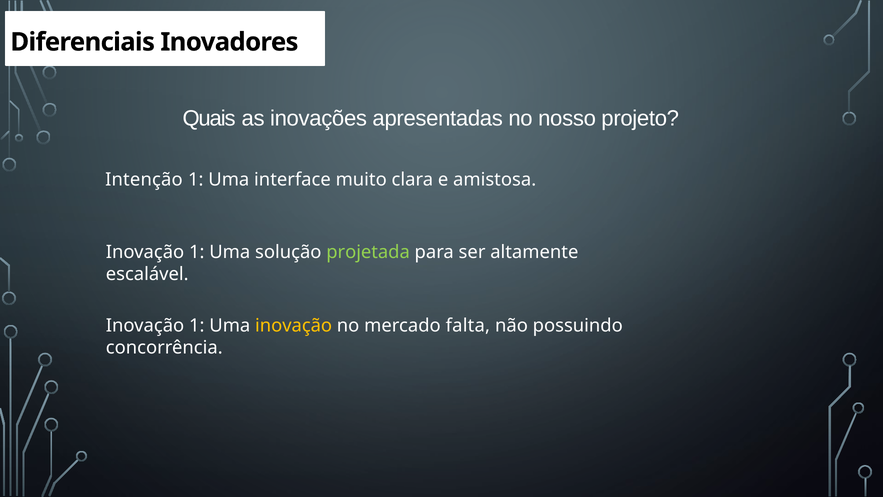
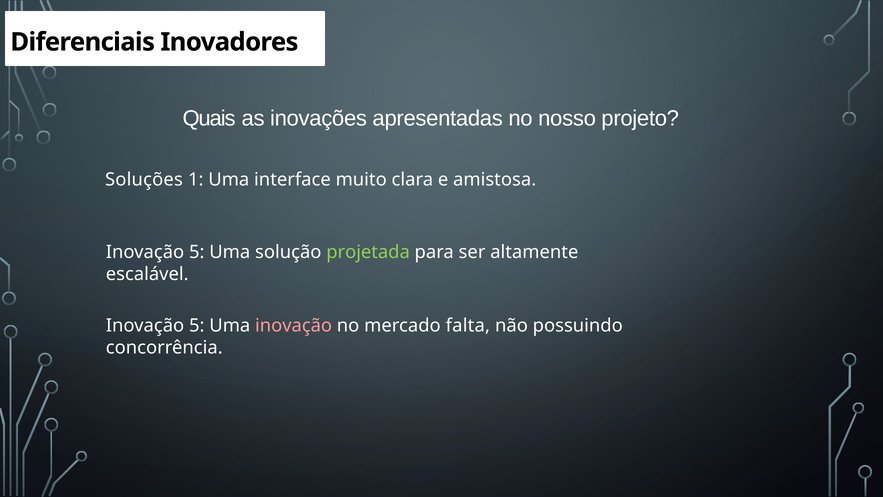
Intenção: Intenção -> Soluções (144, 180)
1: 1 -> 5 (197, 252)
1: 1 -> 5 (197, 326)
inovação colour: yellow -> pink (294, 326)
